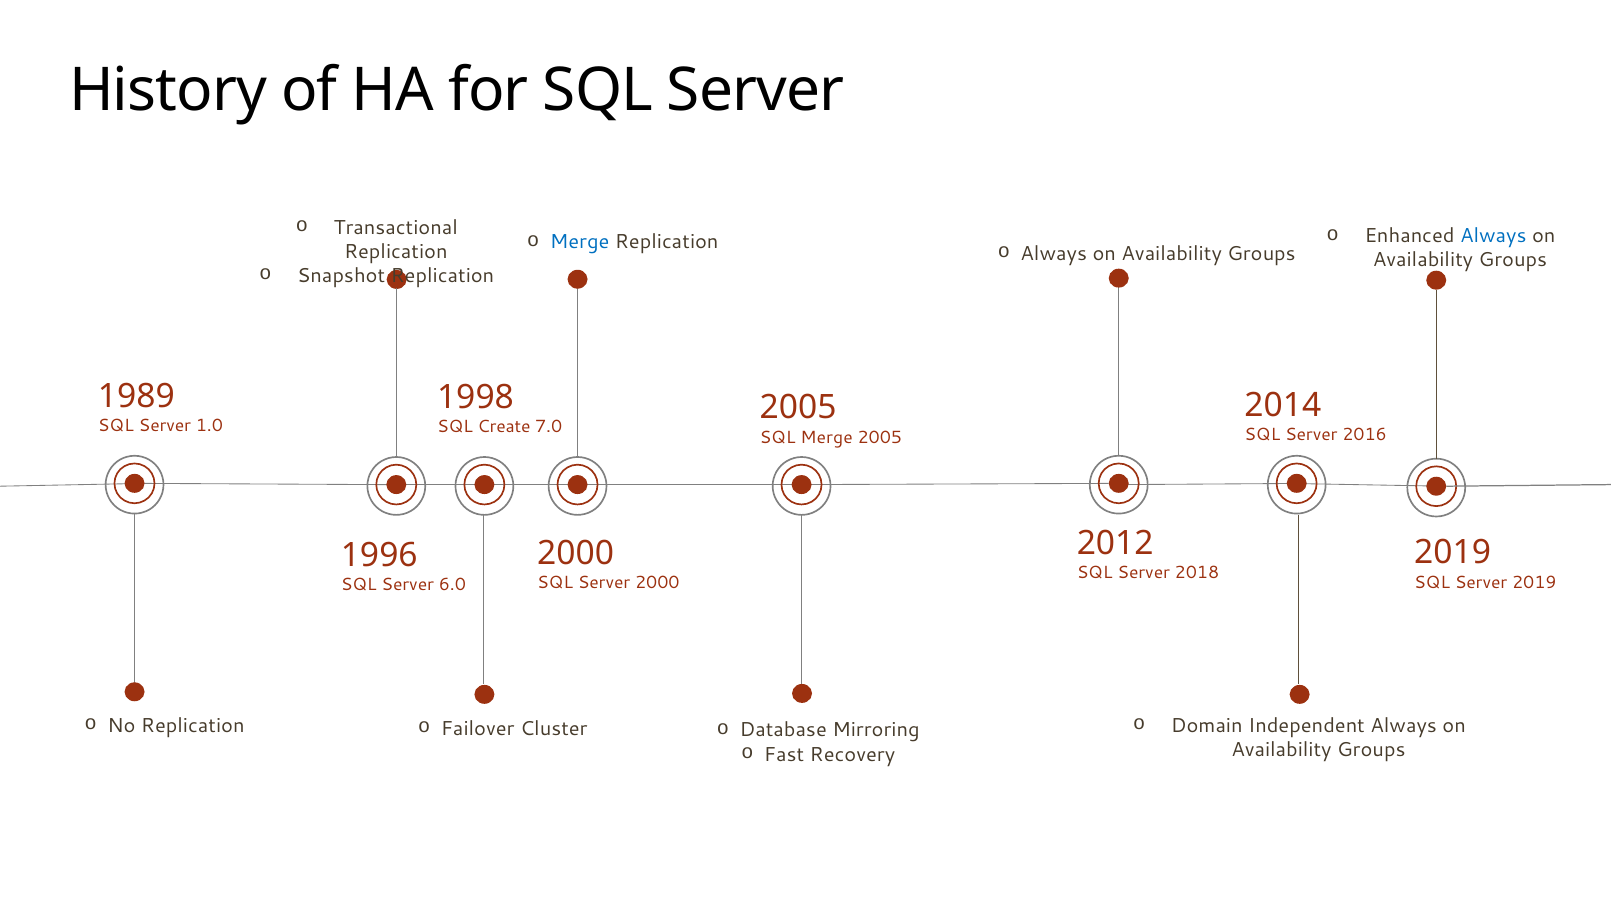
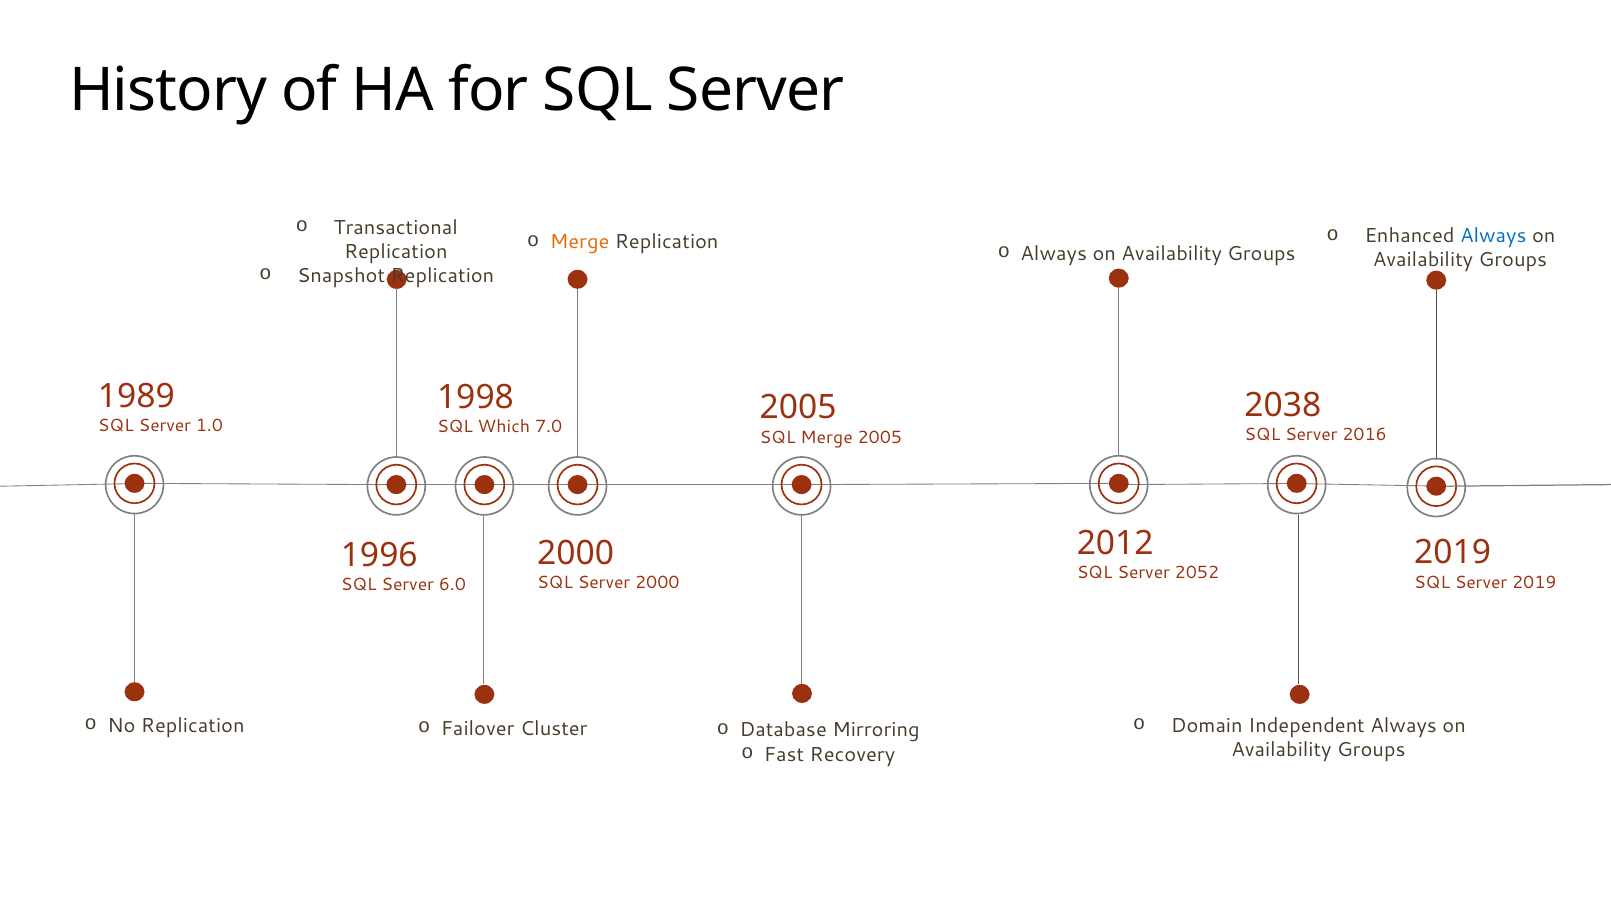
Merge colour: blue -> orange (580, 242)
2014: 2014 -> 2038 (1283, 406)
Create: Create -> Which (504, 427)
2018: 2018 -> 2052 (1197, 573)
